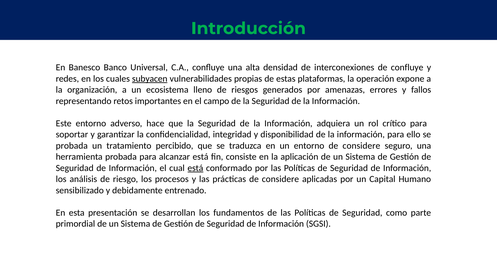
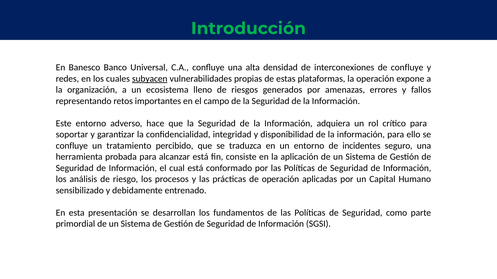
probada: probada -> confluye (72, 146)
entorno de considere: considere -> incidentes (361, 146)
está underline: present -> none (195, 168)
prácticas de considere: considere -> operación (280, 179)
